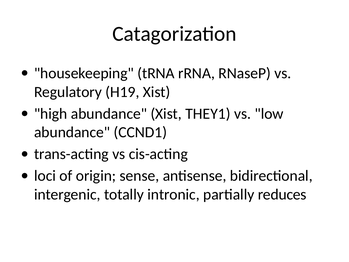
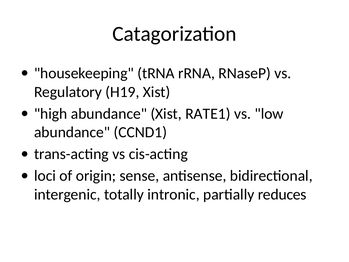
THEY1: THEY1 -> RATE1 (208, 114)
